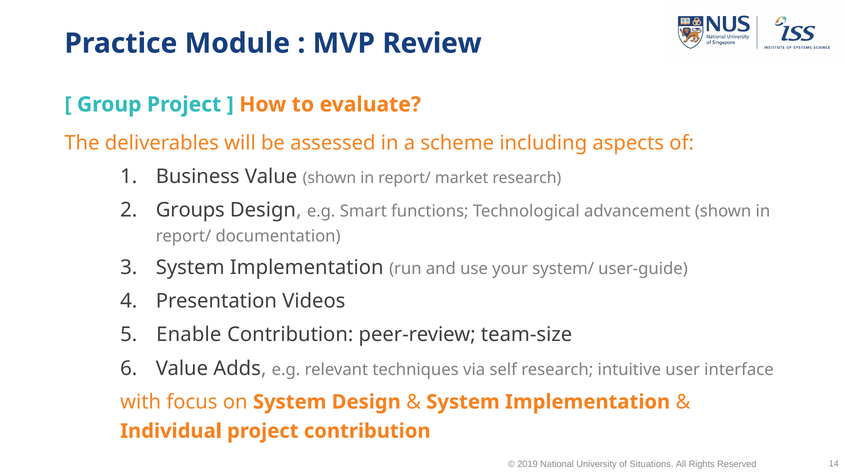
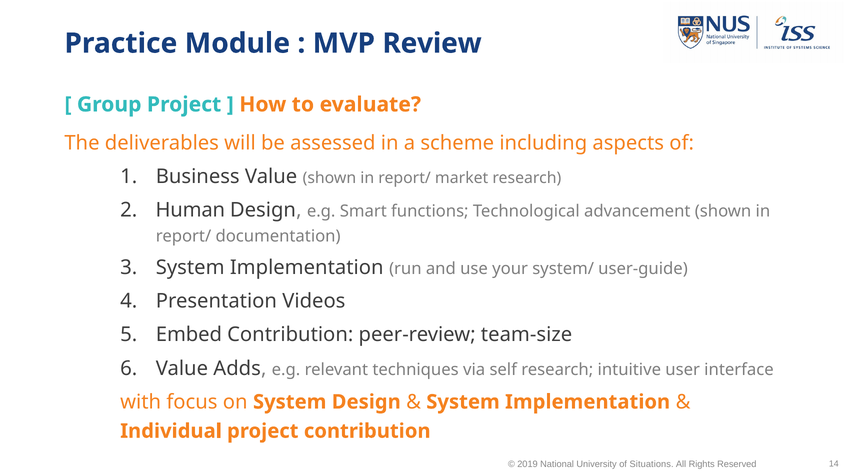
Groups: Groups -> Human (190, 210)
Enable: Enable -> Embed (189, 334)
